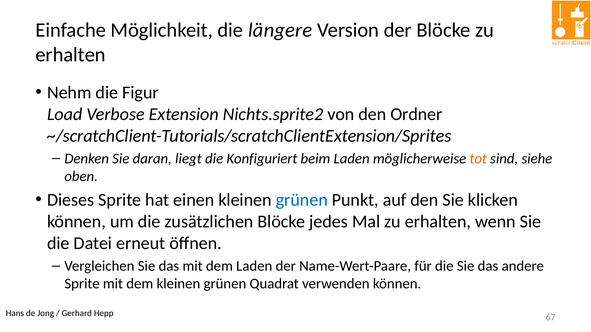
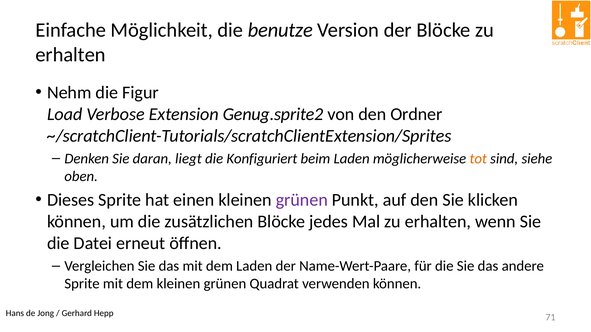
längere: längere -> benutze (280, 30)
Nichts.sprite2: Nichts.sprite2 -> Genug.sprite2 (273, 114)
grünen colour: blue -> purple (302, 200)
67: 67 -> 71 (551, 318)
